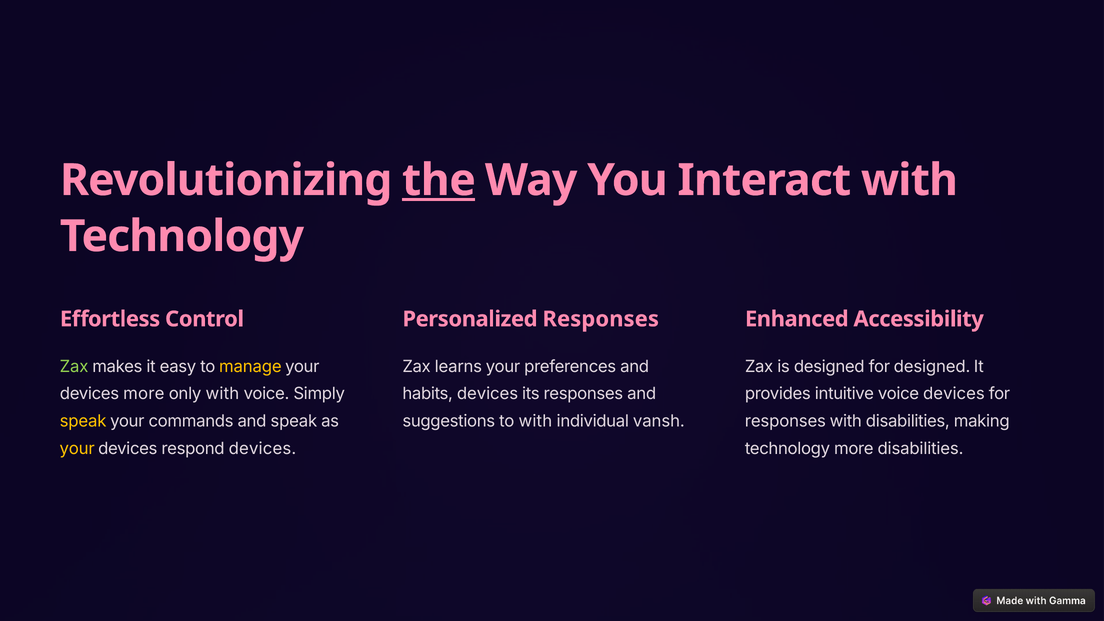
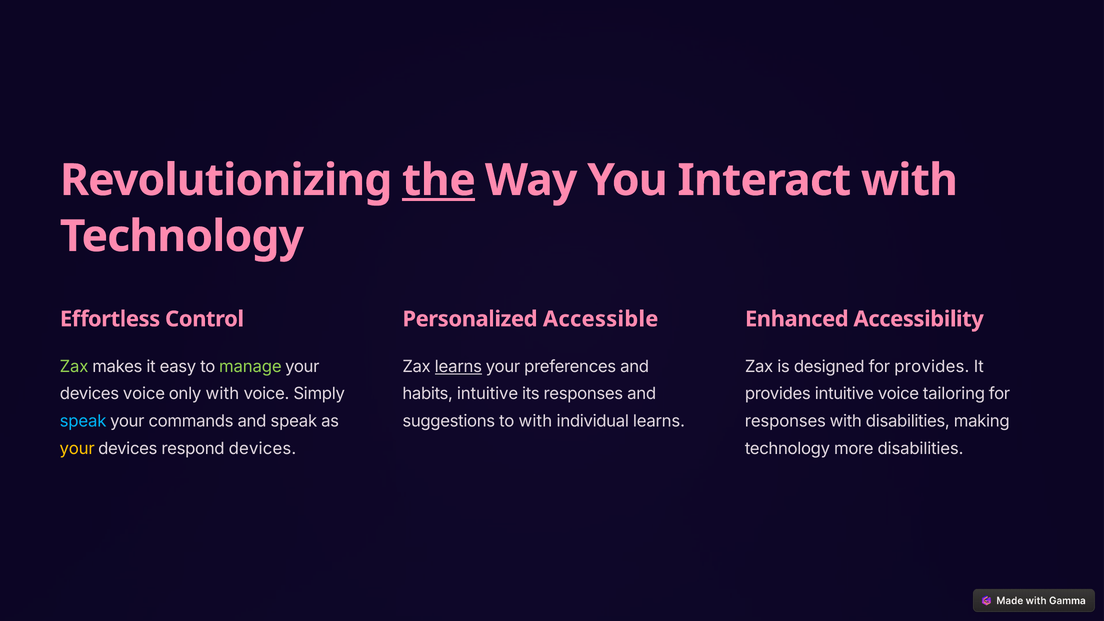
Personalized Responses: Responses -> Accessible (601, 319)
manage colour: yellow -> light green (250, 367)
learns underline: none -> present (458, 367)
for designed: designed -> provides (932, 367)
devices more: more -> voice (144, 394)
habits devices: devices -> intuitive (488, 394)
voice devices: devices -> tailoring (954, 394)
speak colour: yellow -> light blue (83, 421)
individual vansh: vansh -> learns (659, 421)
